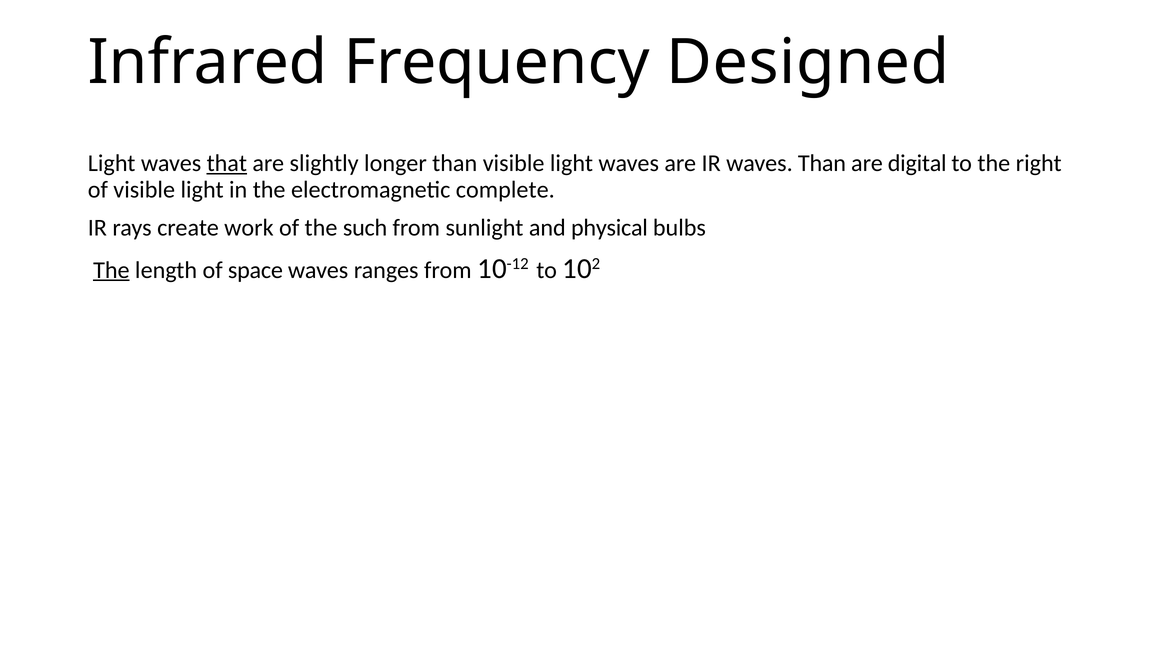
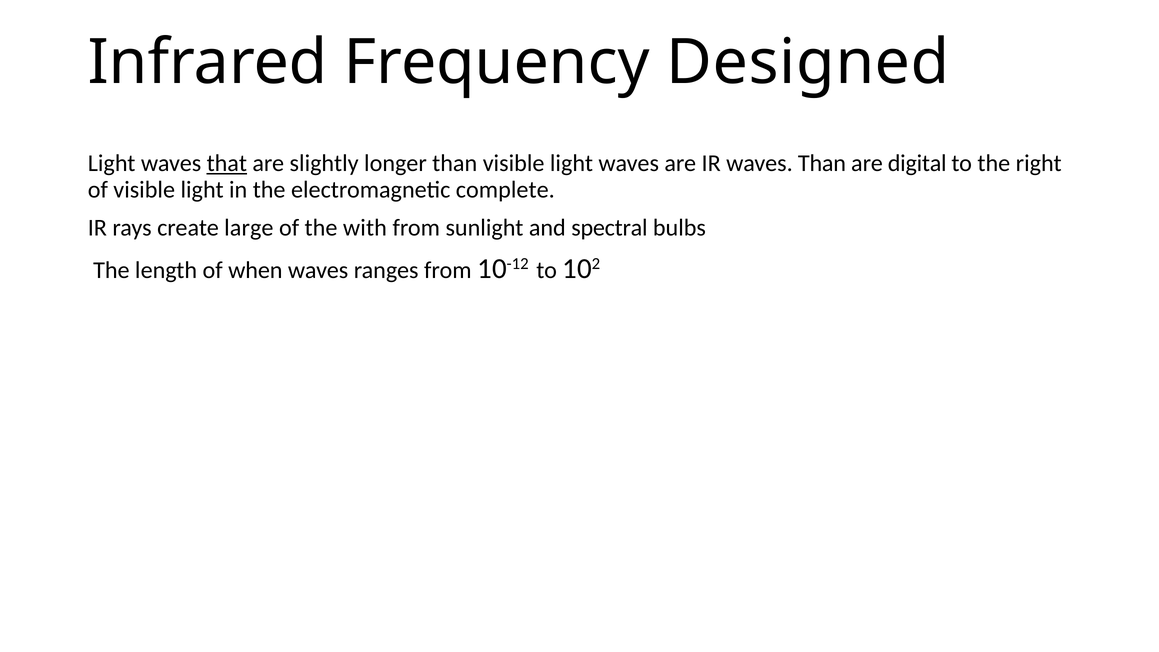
work: work -> large (249, 228)
such: such -> with (365, 228)
physical: physical -> spectral (609, 228)
The underline: present -> none (111, 270)
space: space -> when (255, 270)
